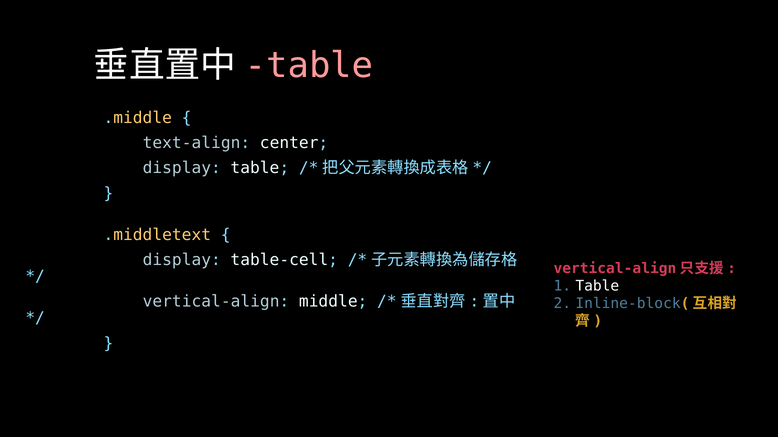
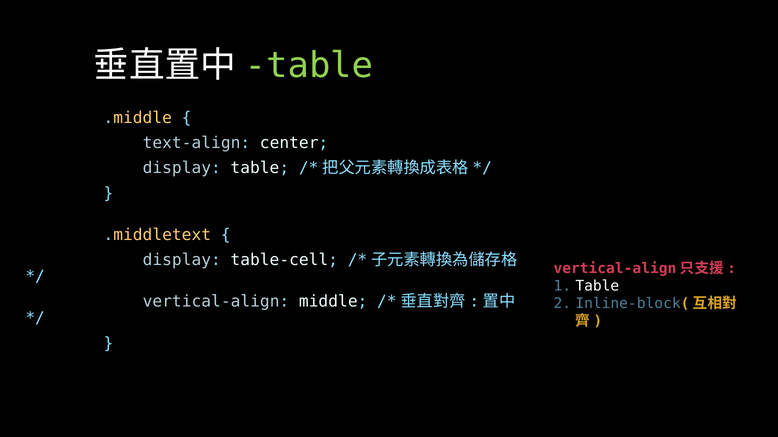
table colour: pink -> light green (309, 65)
